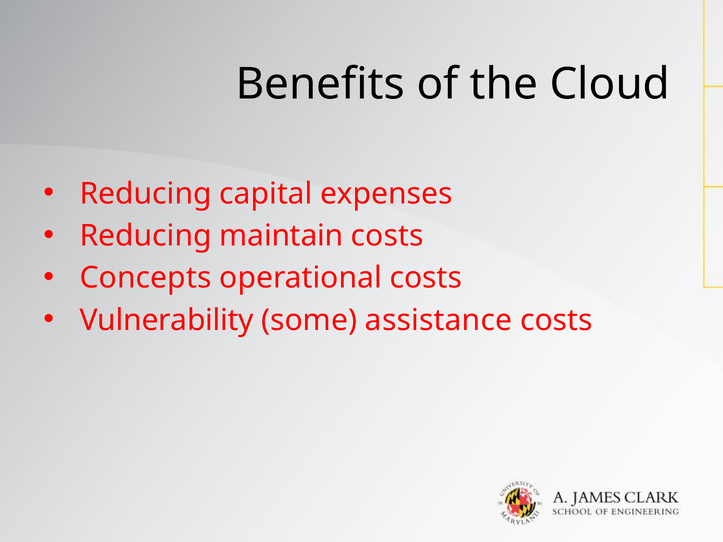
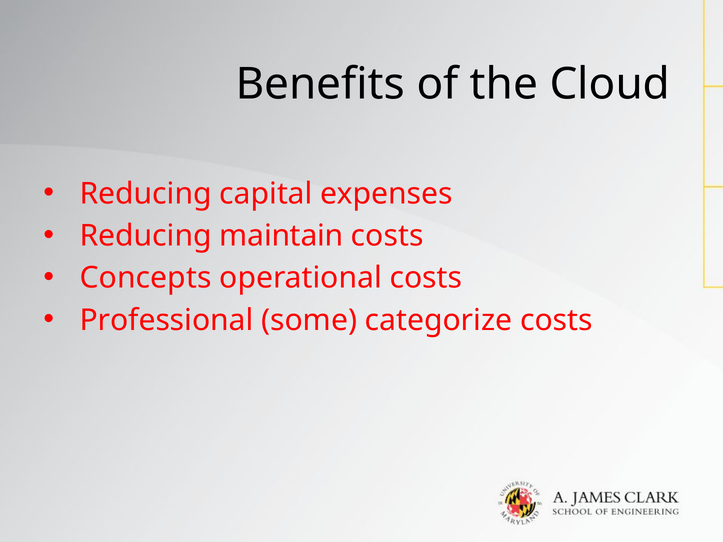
Vulnerability: Vulnerability -> Professional (167, 320)
assistance: assistance -> categorize (439, 320)
